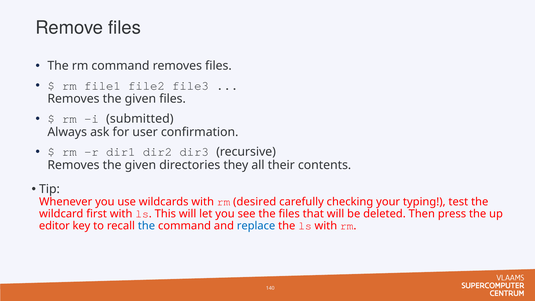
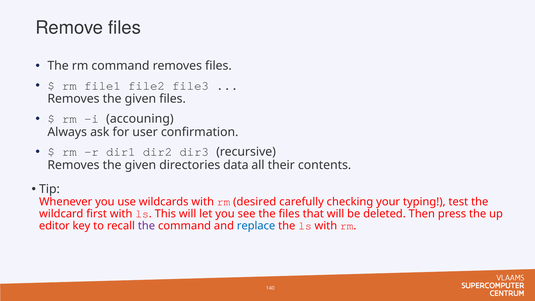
submitted: submitted -> accouning (140, 119)
they: they -> data (236, 165)
the colour: blue -> purple (146, 226)
